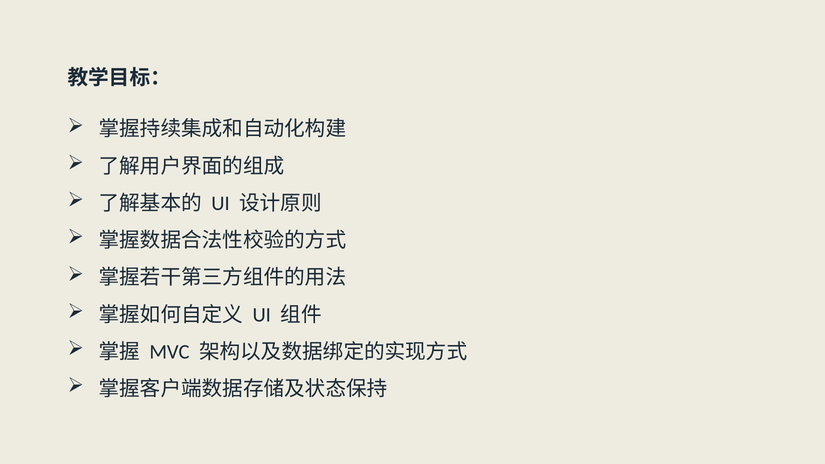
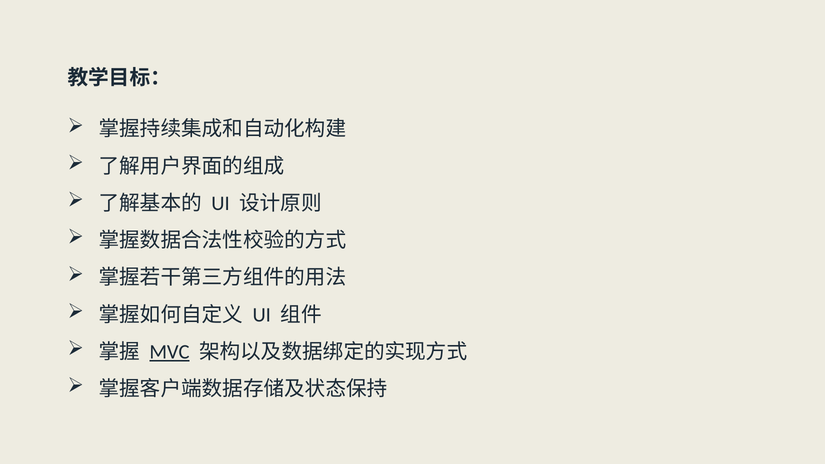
MVC underline: none -> present (170, 352)
